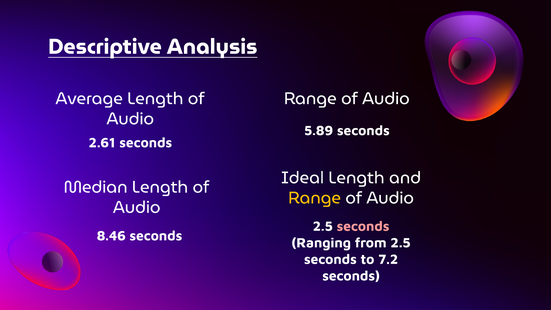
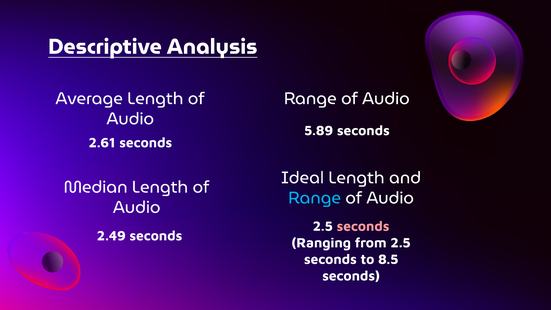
Range colour: yellow -> light blue (315, 198)
8.46: 8.46 -> 2.49 (111, 236)
7.2: 7.2 -> 8.5 (388, 259)
